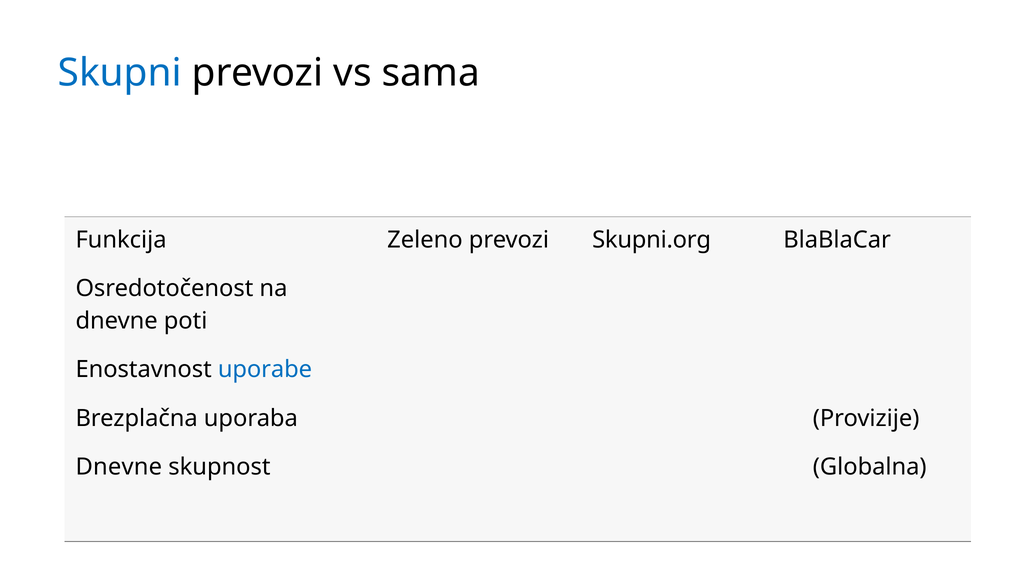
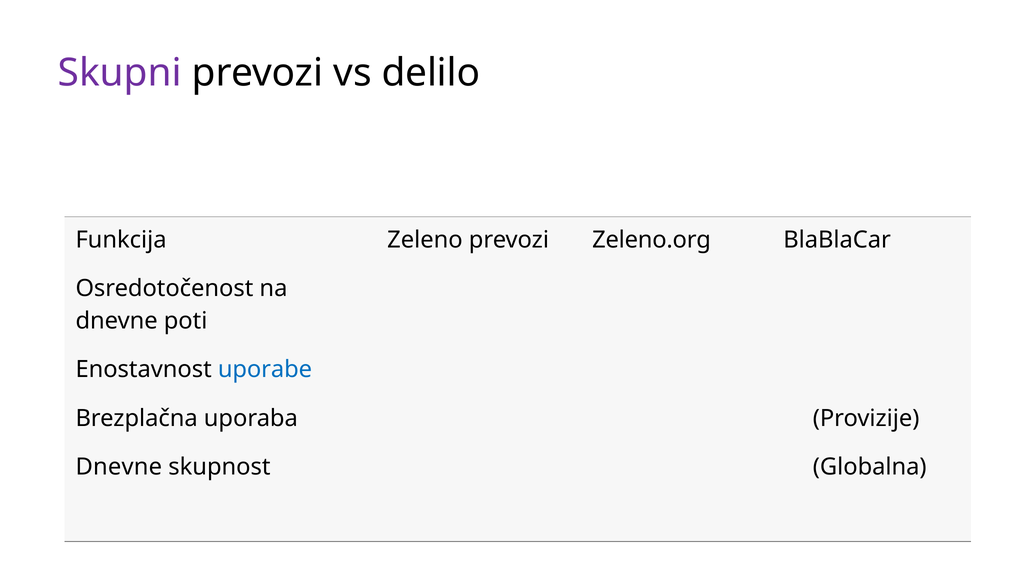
Skupni colour: blue -> purple (120, 73)
sama: sama -> delilo (431, 73)
Skupni.org: Skupni.org -> Zeleno.org (652, 240)
